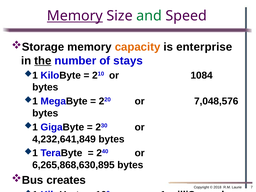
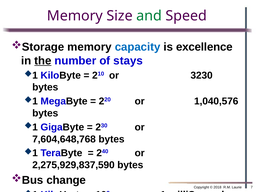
Memory underline: present -> none (75, 16)
capacity colour: orange -> blue (138, 47)
enterprise: enterprise -> excellence (204, 47)
1084: 1084 -> 3230 (202, 75)
7,048,576: 7,048,576 -> 1,040,576 (216, 101)
4,232,641,849: 4,232,641,849 -> 7,604,648,768 (64, 139)
6,265,868,630,895: 6,265,868,630,895 -> 2,275,929,837,590 (73, 165)
creates: creates -> change (66, 180)
